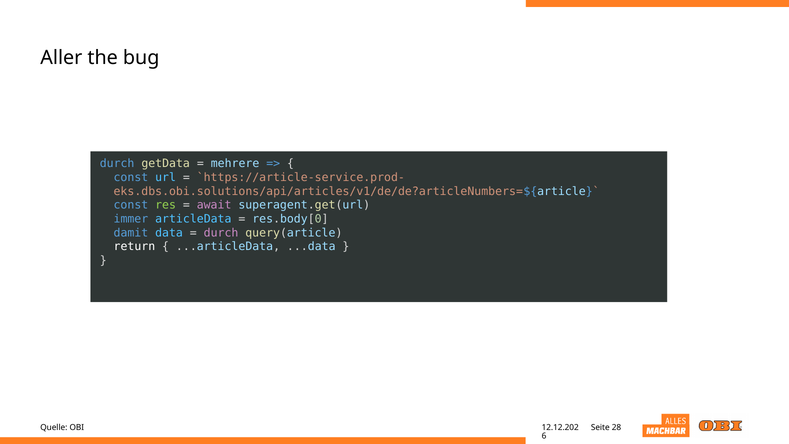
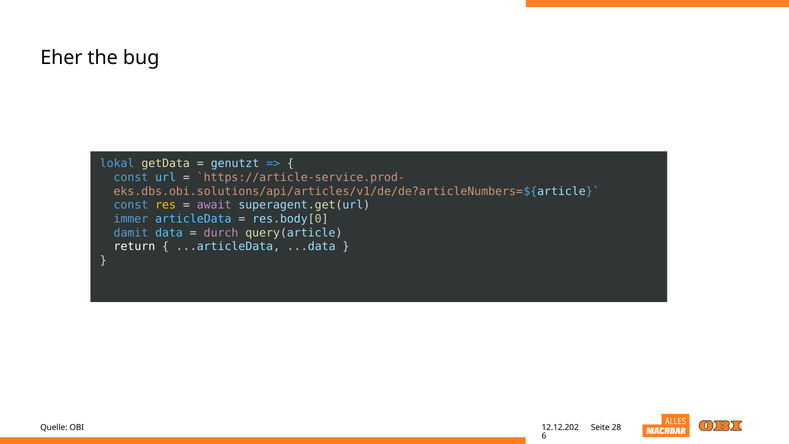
Aller: Aller -> Eher (61, 58)
durch: durch -> lokal (117, 164)
mehrere: mehrere -> genutzt (235, 164)
res colour: light green -> yellow (166, 205)
